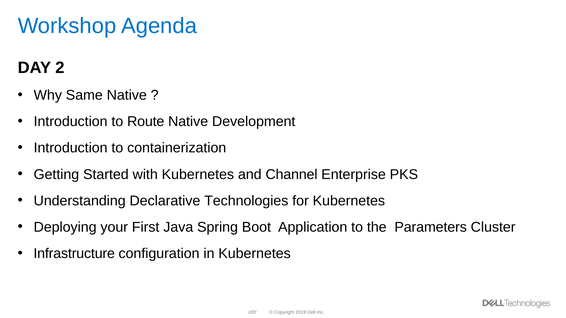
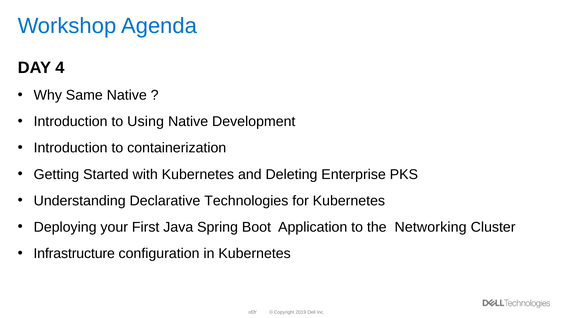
DAY 2: 2 -> 4 (60, 68)
Route: Route -> Using (146, 122)
Channel: Channel -> Deleting (291, 175)
Parameters: Parameters -> Networking (431, 227)
